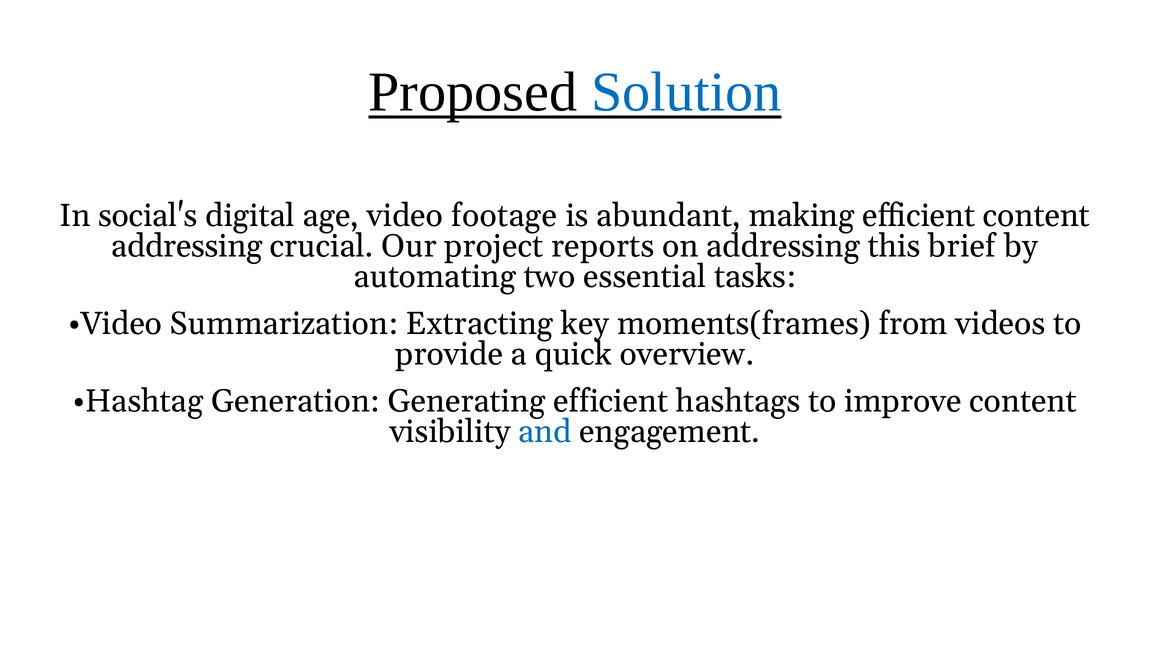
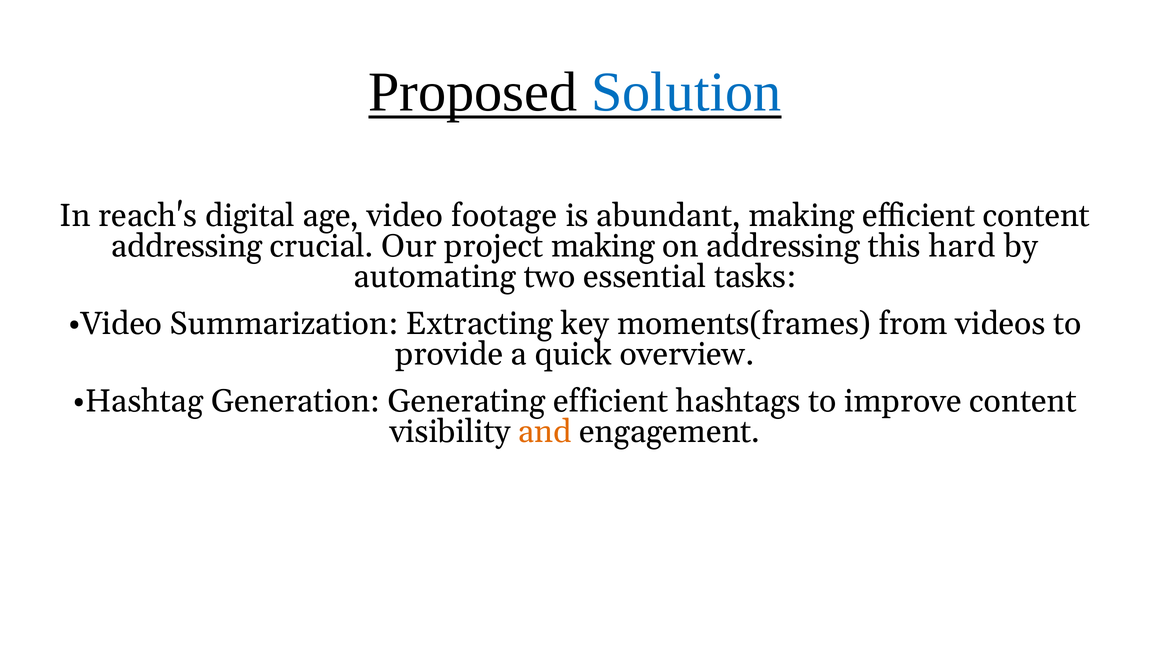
social's: social's -> reach's (148, 215)
project reports: reports -> making (603, 246)
brief: brief -> hard (962, 246)
and colour: blue -> orange (545, 432)
